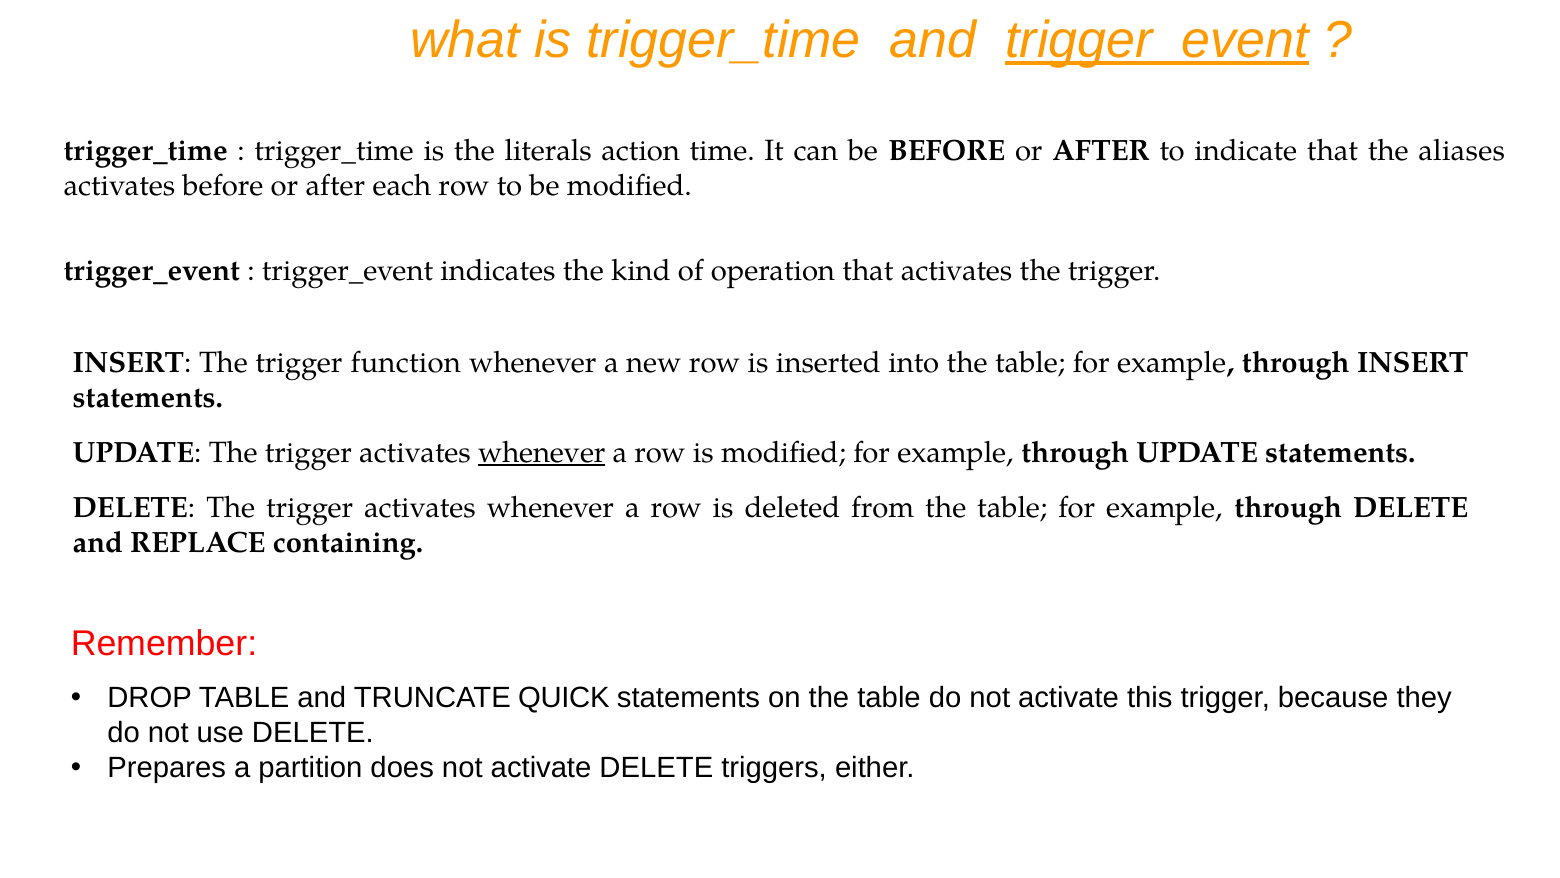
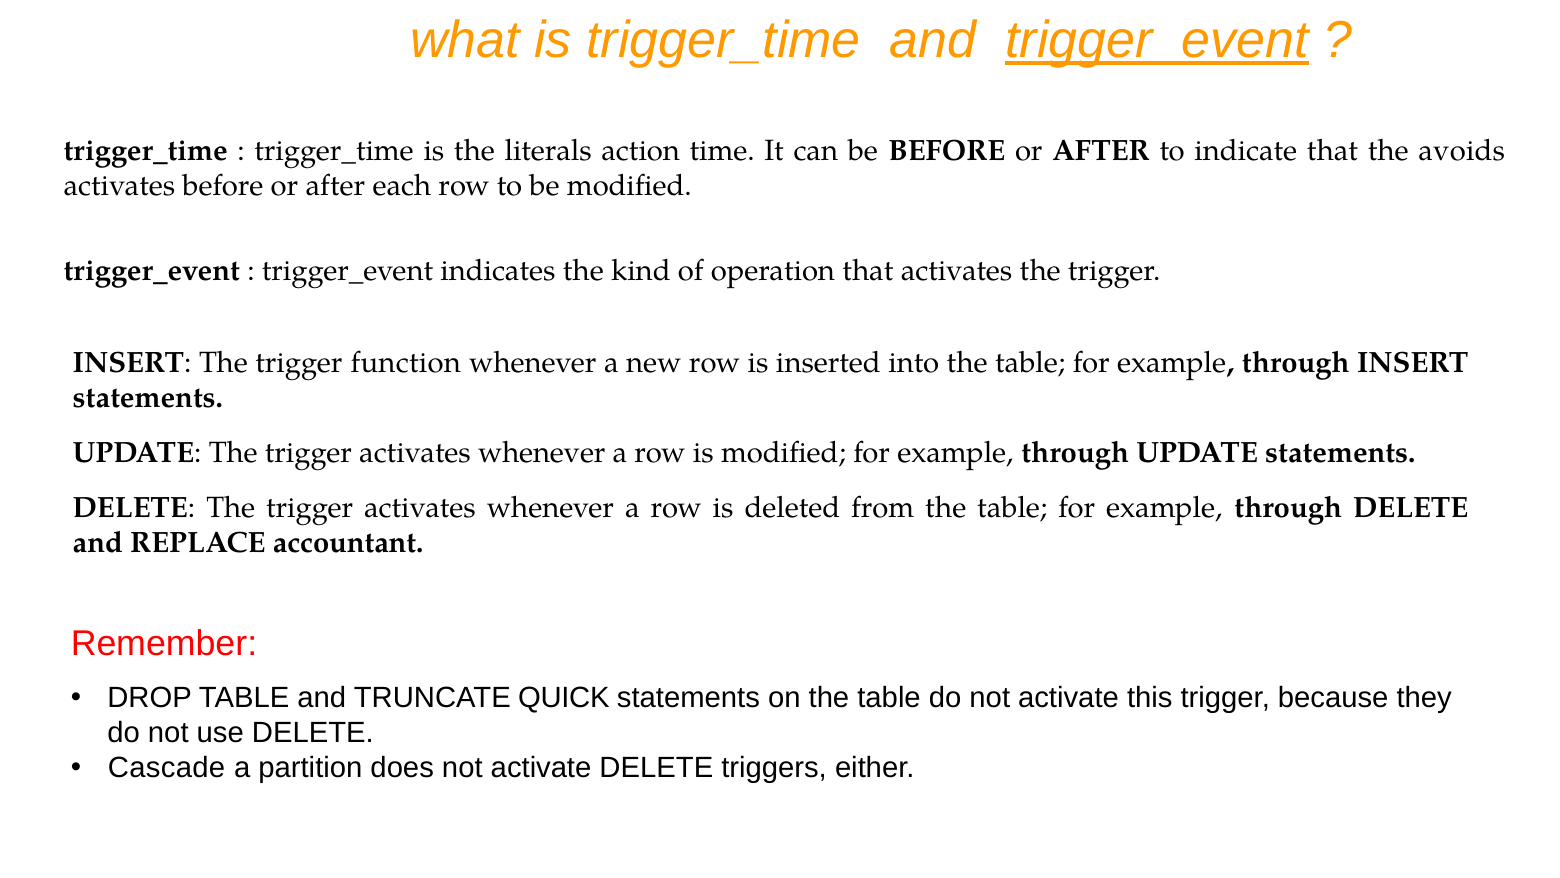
aliases: aliases -> avoids (1462, 151)
whenever underline: present -> none (542, 452)
containing: containing -> accountant (348, 542)
Prepares: Prepares -> Cascade (167, 768)
